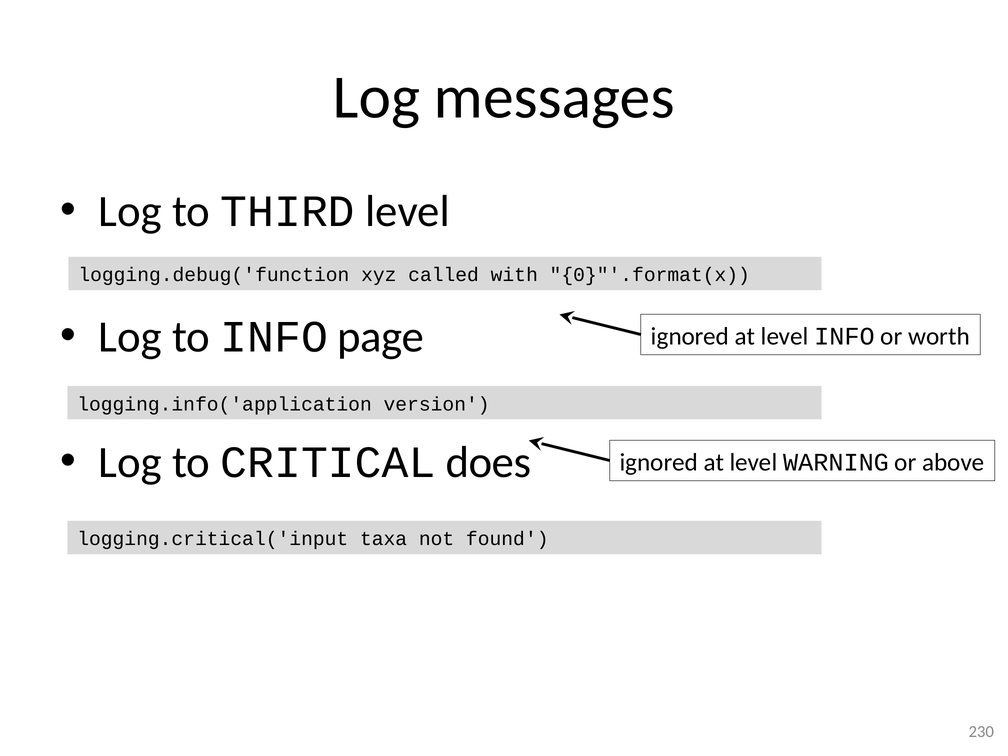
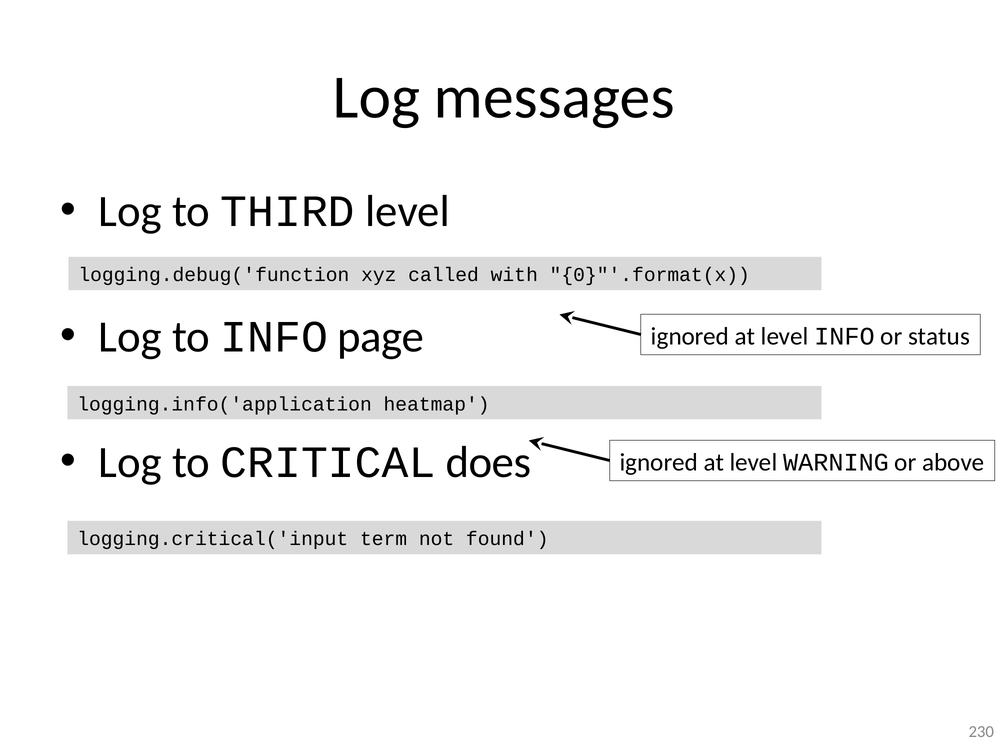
worth: worth -> status (939, 336)
version: version -> heatmap (437, 404)
taxa: taxa -> term (384, 539)
